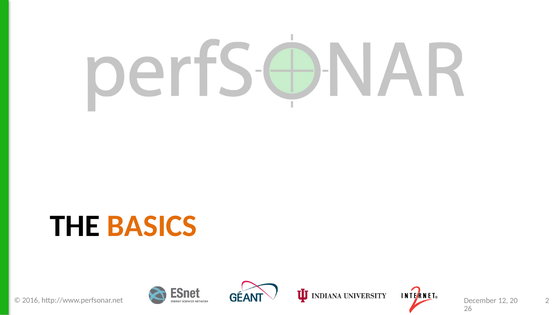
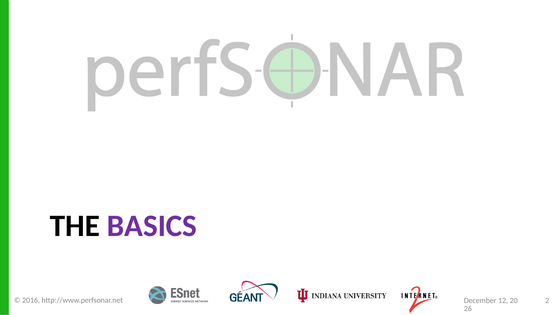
BASICS colour: orange -> purple (152, 226)
